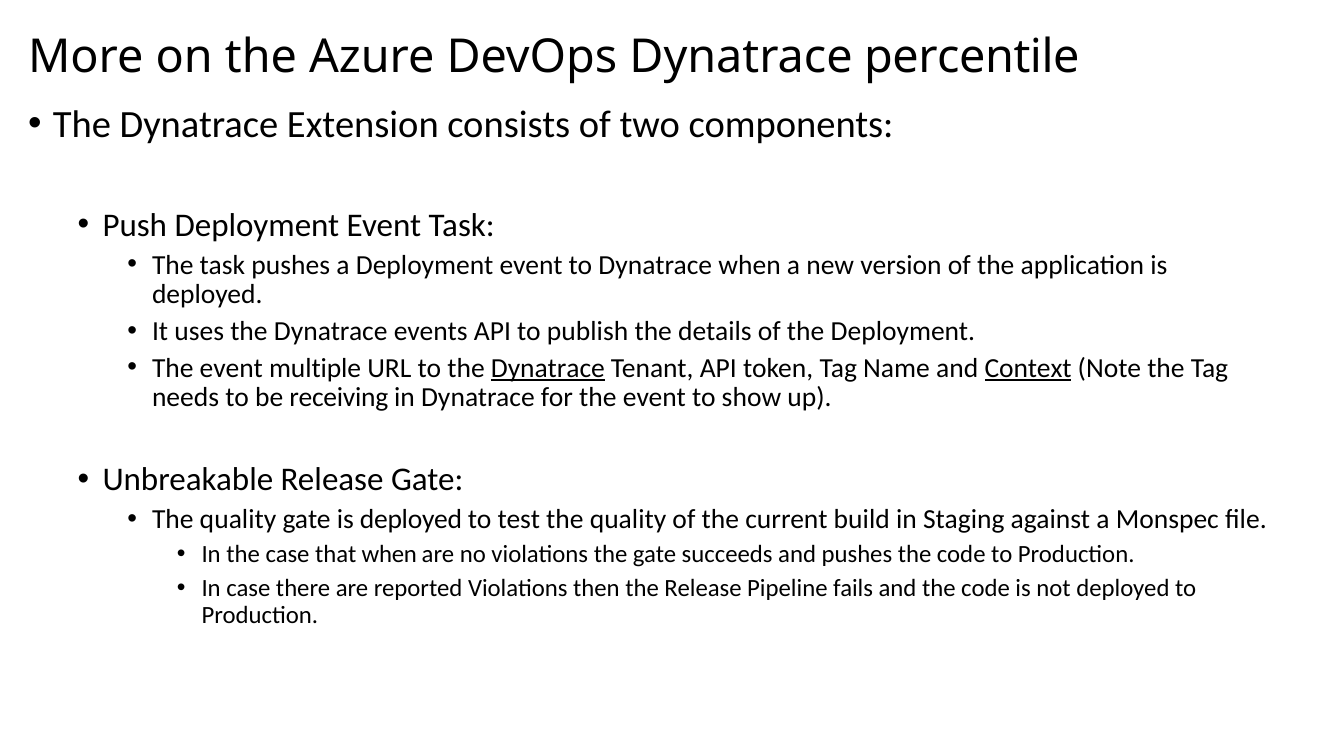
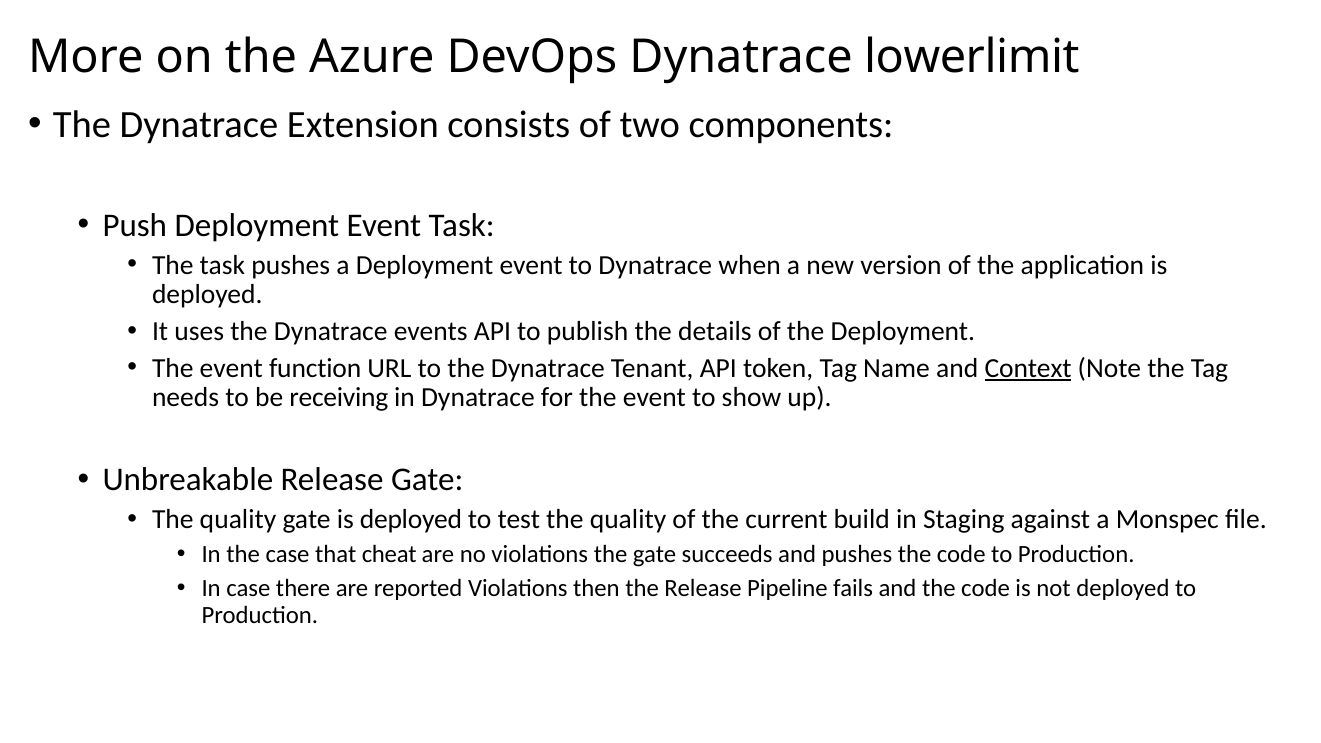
percentile: percentile -> lowerlimit (972, 57)
multiple: multiple -> function (315, 368)
Dynatrace underline: present -> none (548, 368)
that when: when -> cheat (389, 555)
